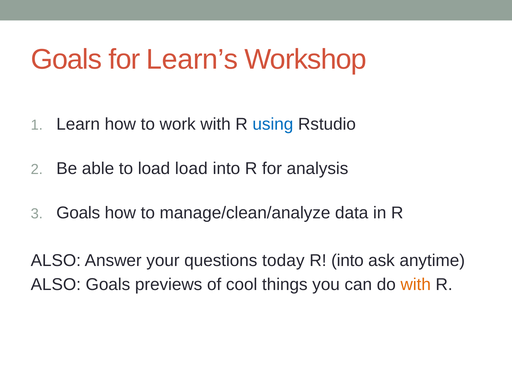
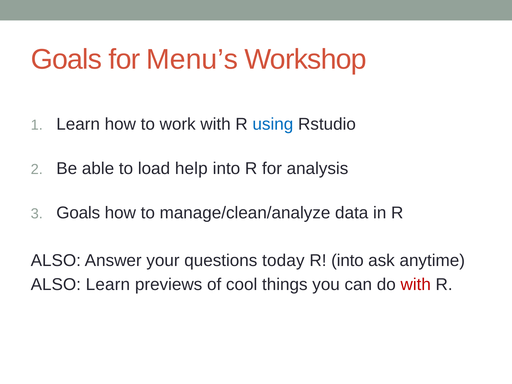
Learn’s: Learn’s -> Menu’s (192, 60)
load load: load -> help (191, 168)
ALSO Goals: Goals -> Learn (108, 284)
with colour: orange -> red (416, 284)
